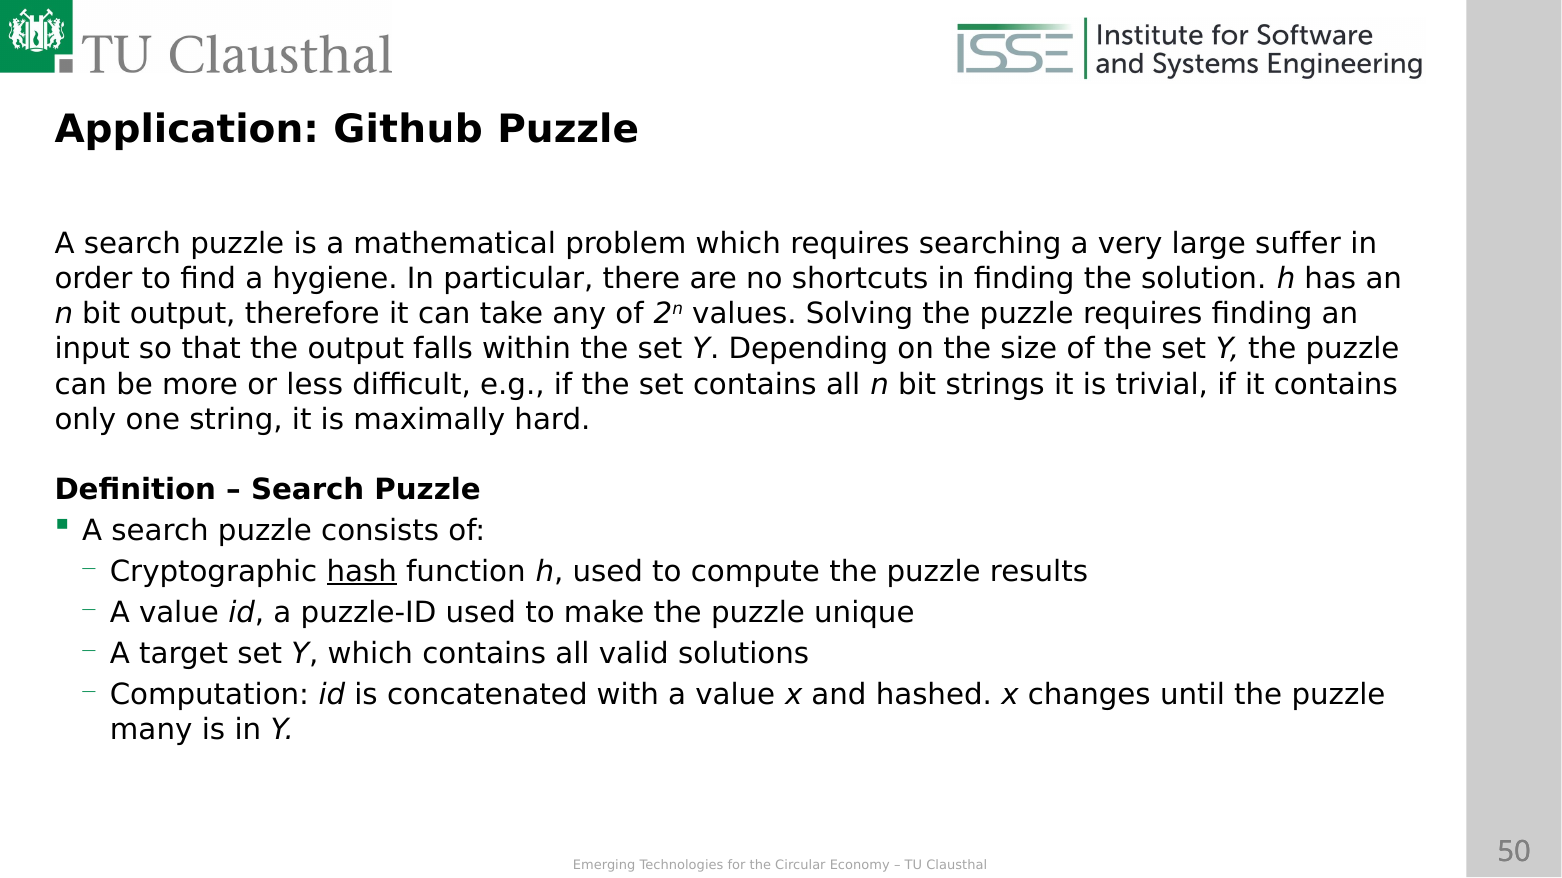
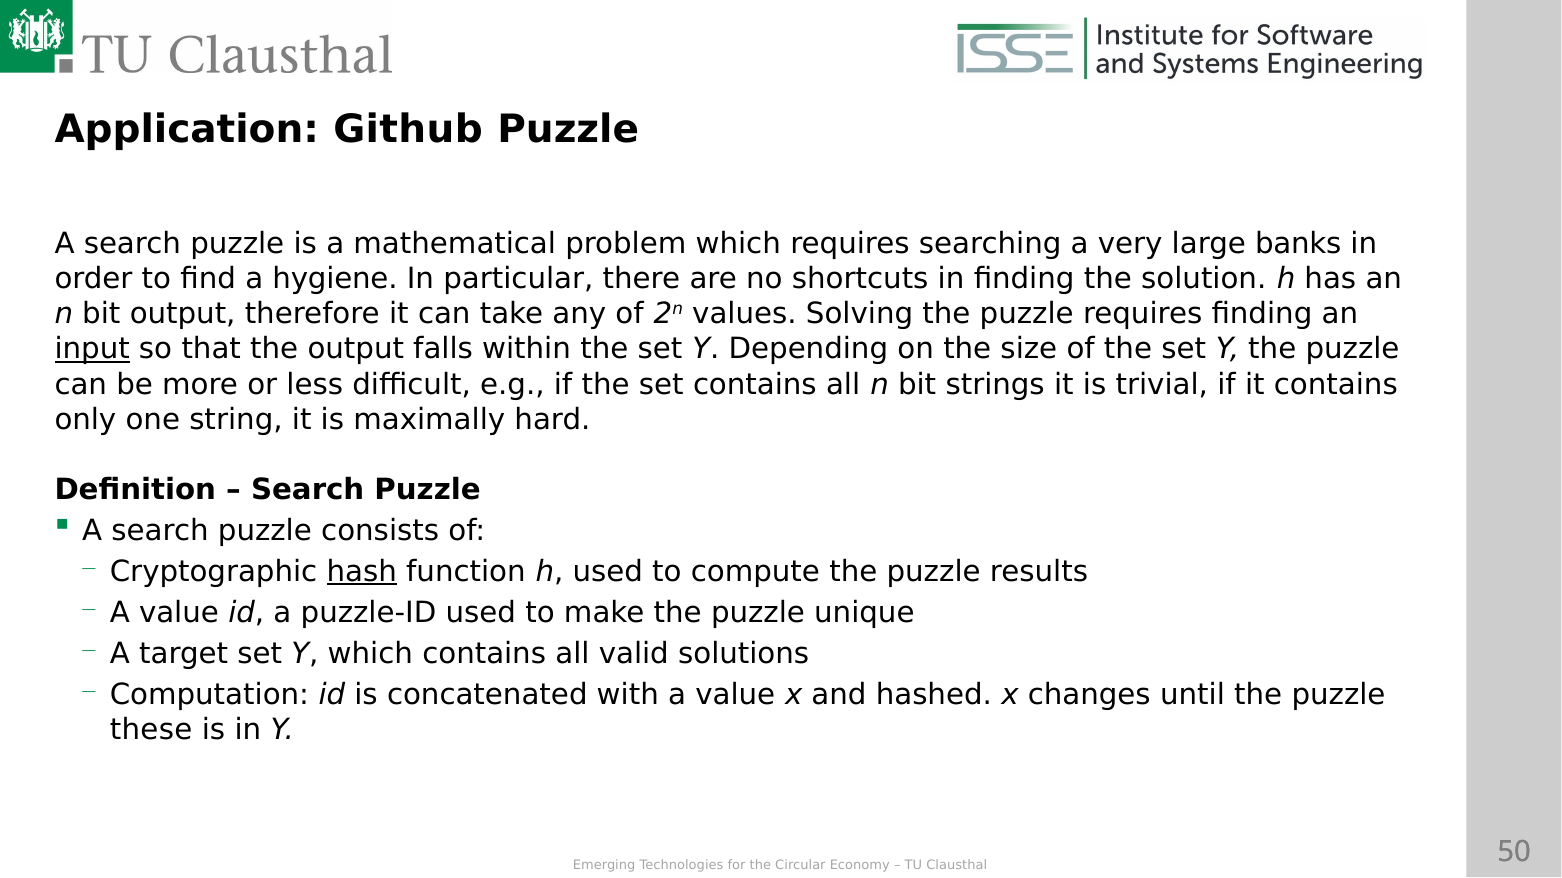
suffer: suffer -> banks (1298, 244)
input underline: none -> present (92, 349)
many: many -> these (151, 730)
